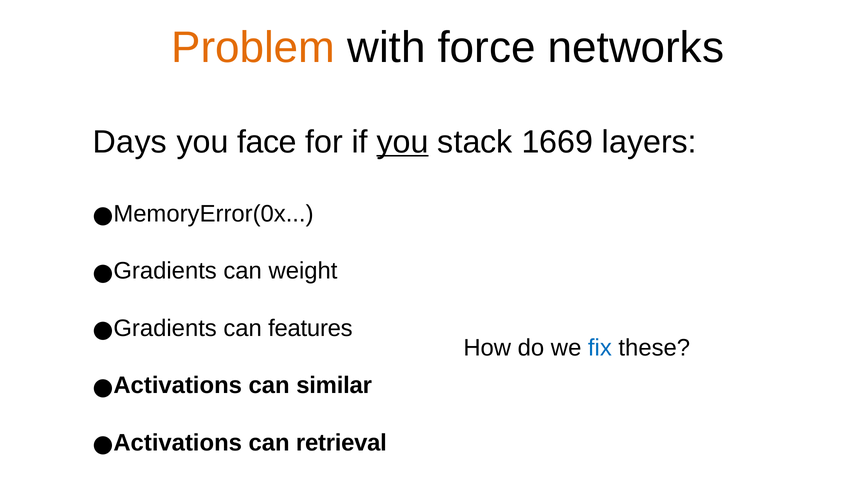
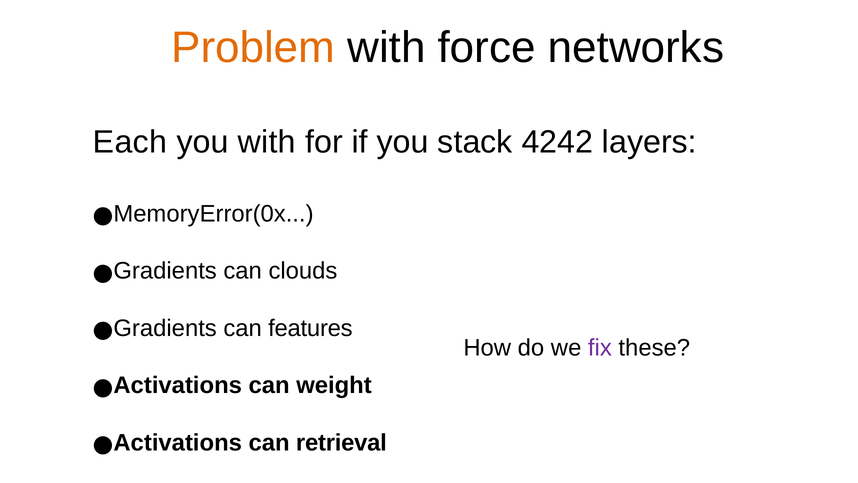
Days: Days -> Each (130, 142)
you face: face -> with (267, 142)
you underline: present -> none (403, 142)
1669: 1669 -> 4242 (557, 142)
weight: weight -> clouds (303, 271)
fix colour: blue -> purple (600, 348)
similar: similar -> weight (334, 385)
